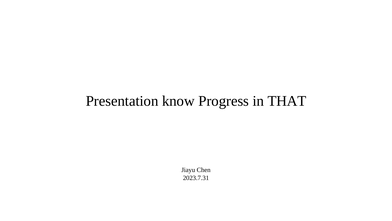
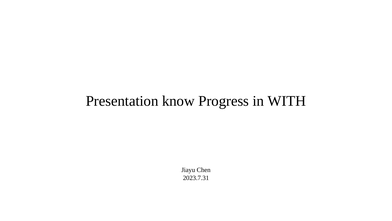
THAT: THAT -> WITH (287, 101)
